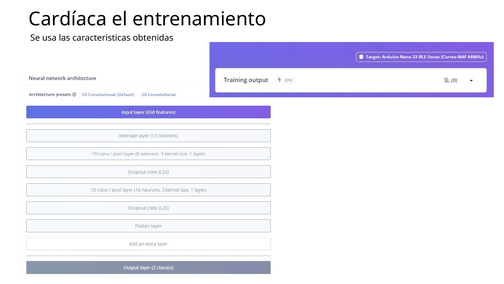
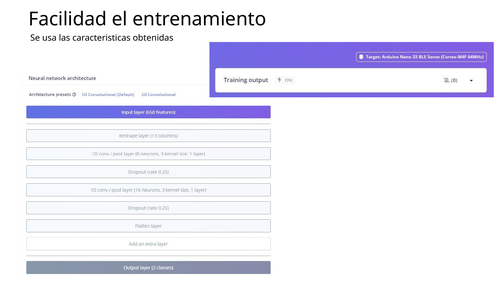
Cardíaca: Cardíaca -> Facilidad (68, 19)
